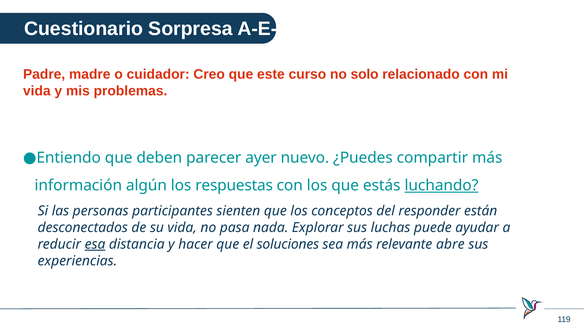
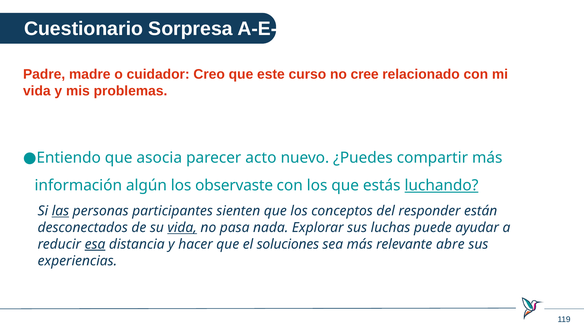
solo: solo -> cree (365, 74)
deben: deben -> asocia (159, 158)
ayer: ayer -> acto (261, 158)
respuestas: respuestas -> observaste (234, 185)
las underline: none -> present (60, 211)
vida underline: none -> present (182, 227)
